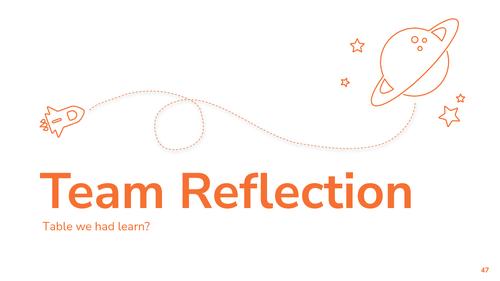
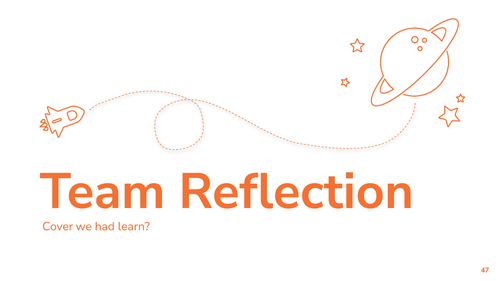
Table: Table -> Cover (58, 227)
